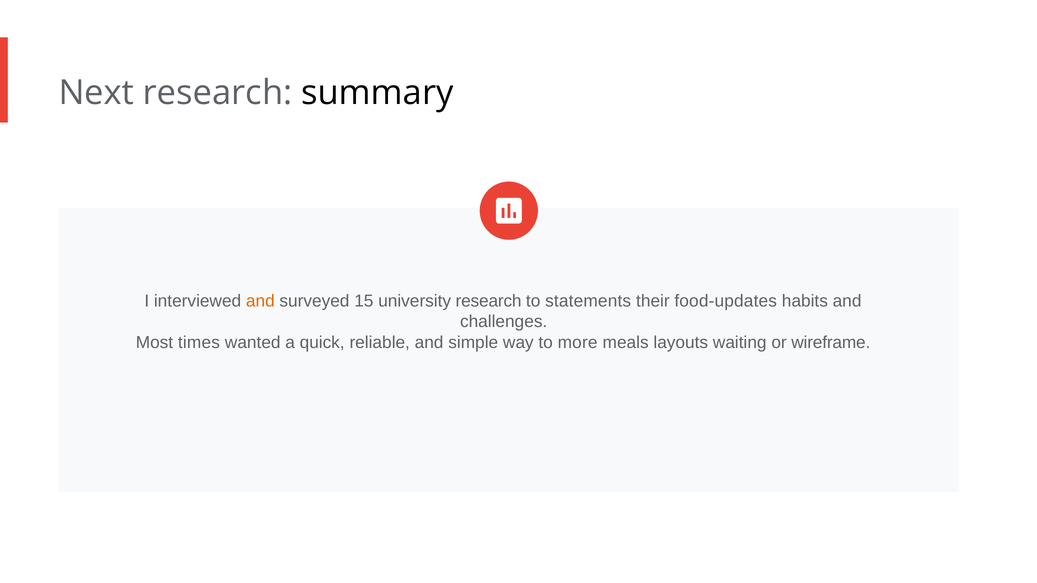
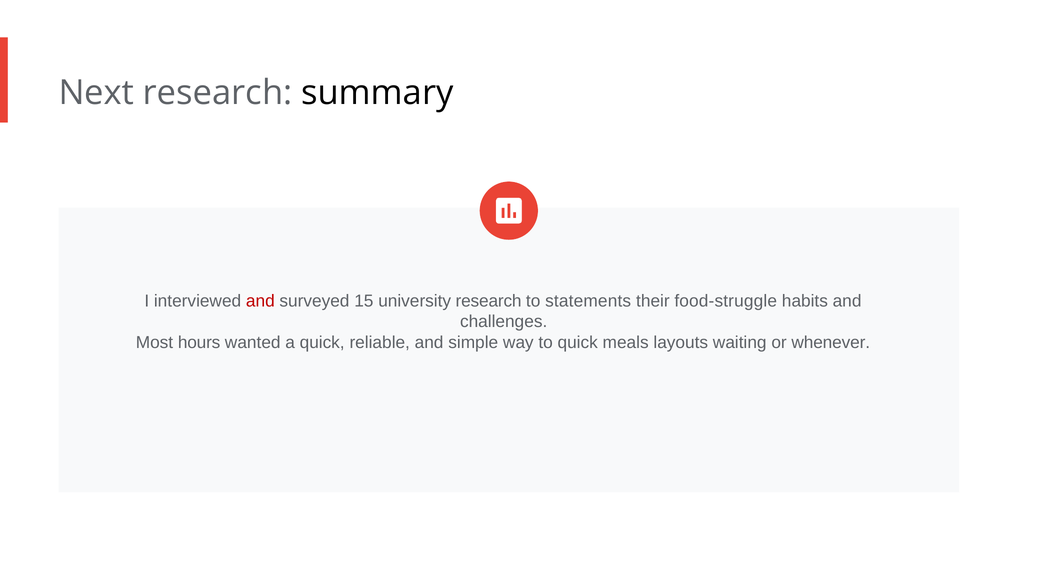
and colour: orange -> red (260, 301)
food-updates: food-updates -> food-struggle (726, 301)
times: times -> hours (199, 343)
to more: more -> quick (578, 343)
wireframe: wireframe -> whenever (831, 343)
